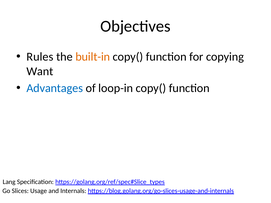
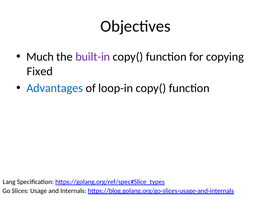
Rules: Rules -> Much (40, 57)
built-in colour: orange -> purple (93, 57)
Want: Want -> Fixed (40, 71)
